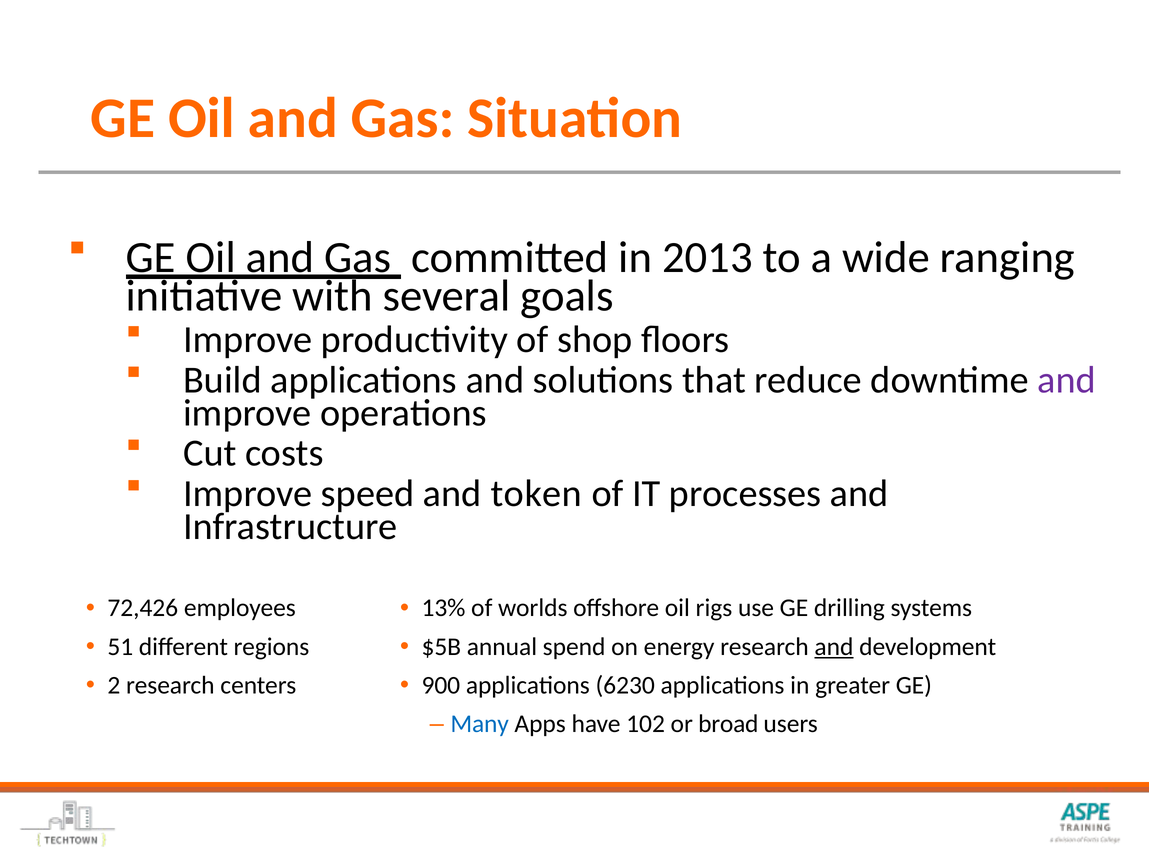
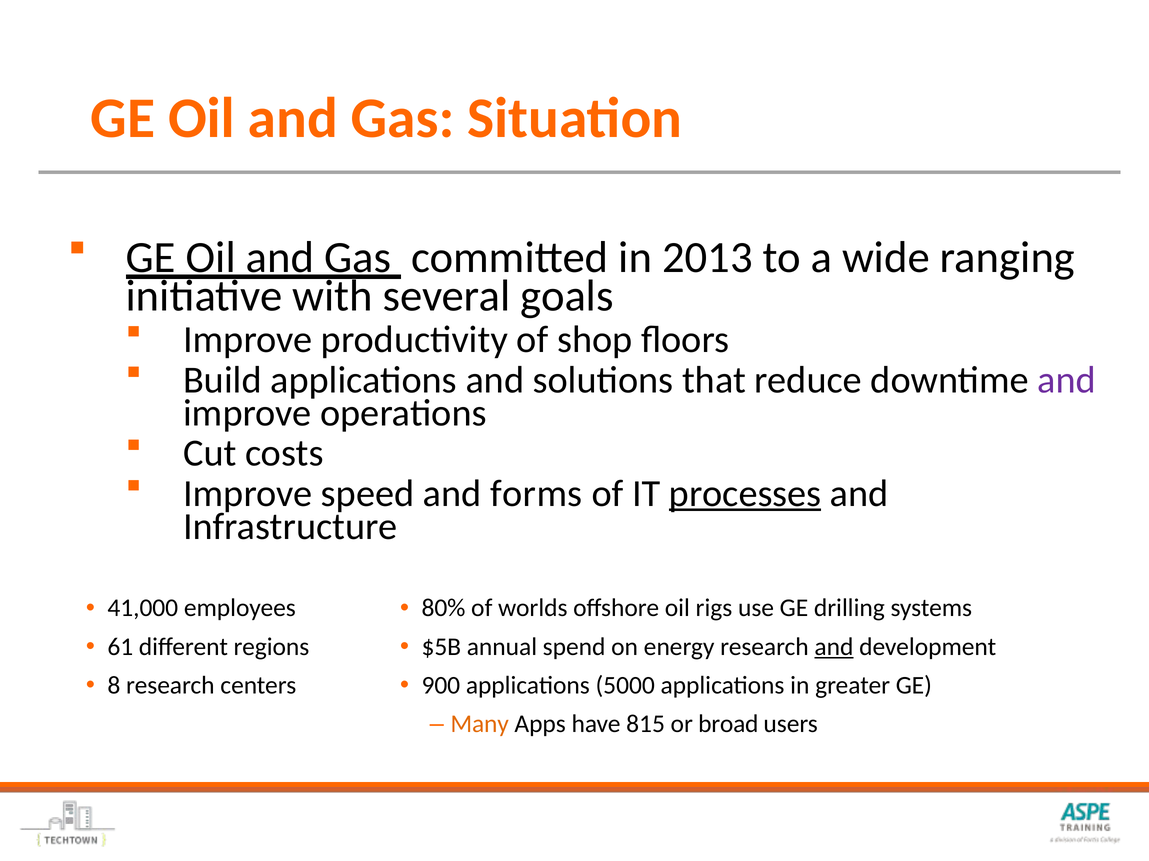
token: token -> forms (536, 494)
processes underline: none -> present (745, 494)
72,426: 72,426 -> 41,000 (143, 609)
13%: 13% -> 80% (444, 609)
51: 51 -> 61 (120, 647)
2: 2 -> 8 (114, 686)
6230: 6230 -> 5000 (625, 686)
Many colour: blue -> orange (480, 725)
102: 102 -> 815 (646, 725)
